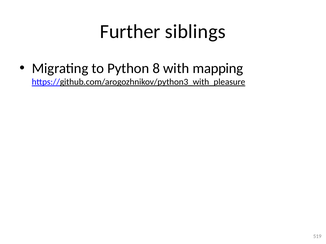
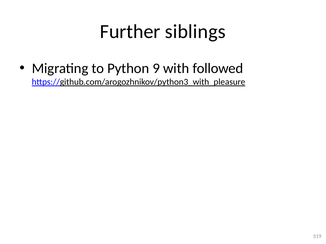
8: 8 -> 9 (156, 68)
mapping: mapping -> followed (218, 68)
